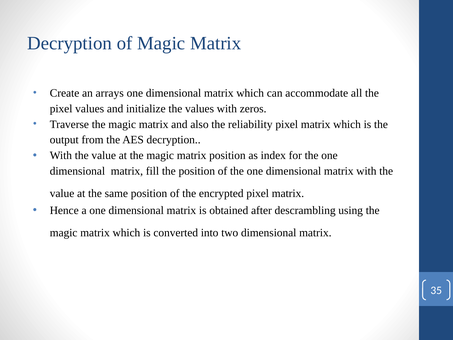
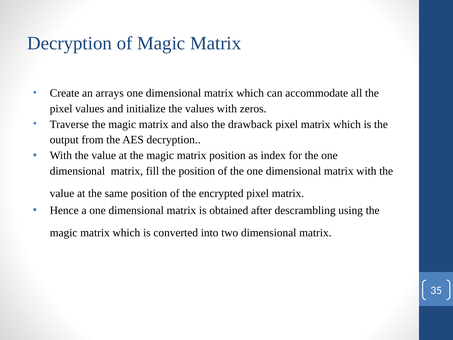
reliability: reliability -> drawback (250, 124)
